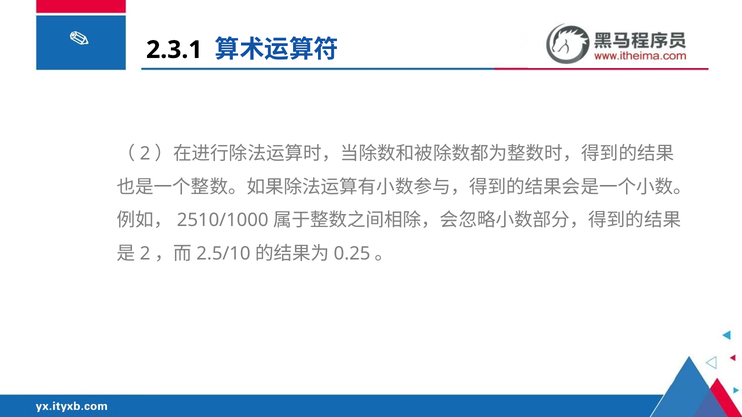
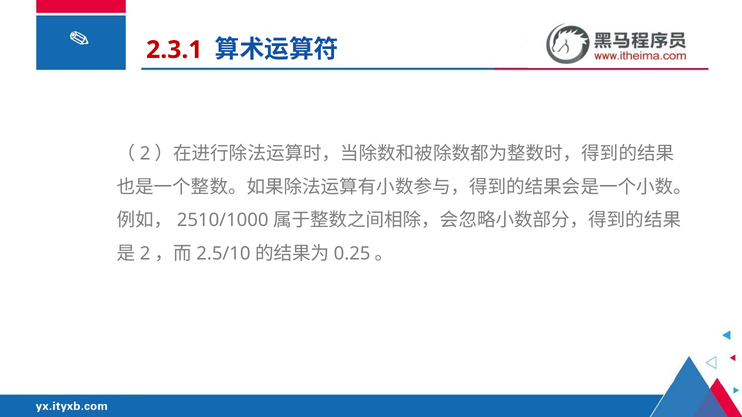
2.3.1 colour: black -> red (174, 50)
